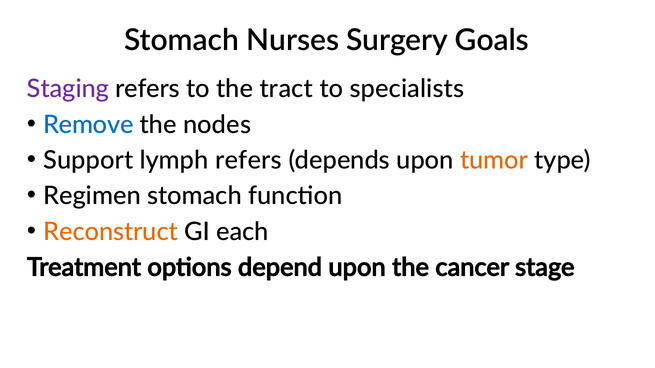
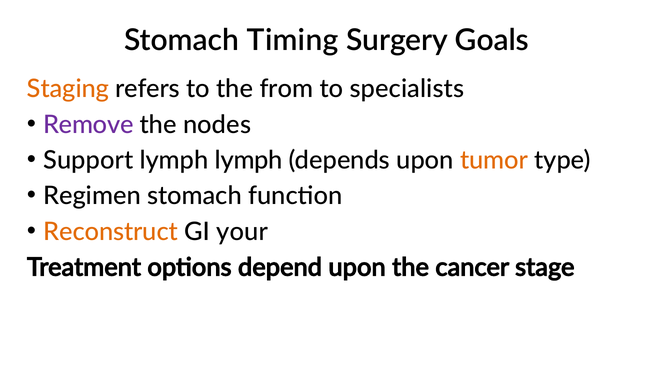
Nurses: Nurses -> Timing (293, 41)
Staging colour: purple -> orange (68, 89)
tract: tract -> from (286, 89)
Remove colour: blue -> purple (88, 125)
lymph refers: refers -> lymph (249, 161)
each: each -> your (242, 232)
